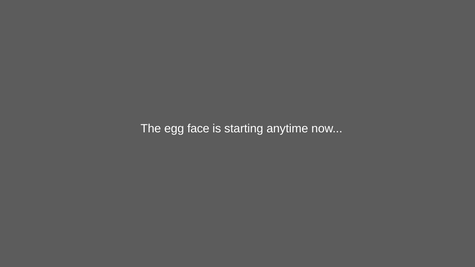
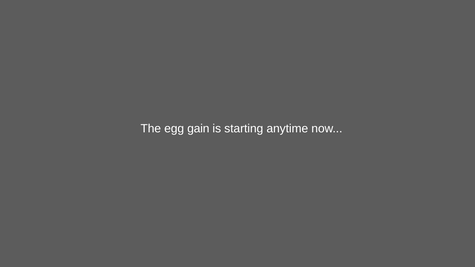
face: face -> gain (198, 129)
